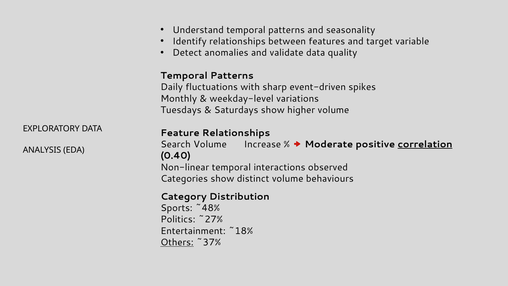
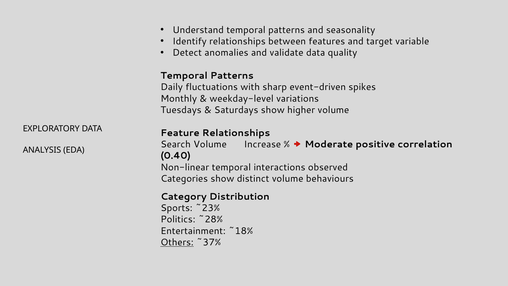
correlation underline: present -> none (425, 144)
~48%: ~48% -> ~23% (208, 208)
~27%: ~27% -> ~28% (210, 219)
